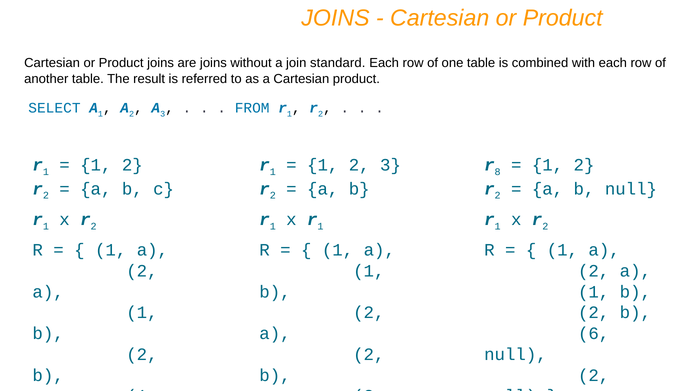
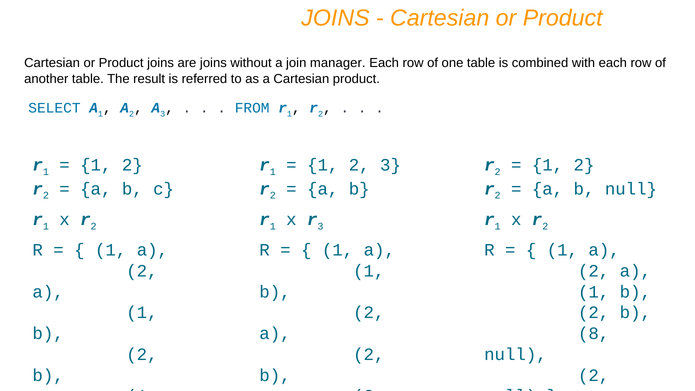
standard: standard -> manager (338, 63)
8: 8 -> 2 (498, 172)
x r 1: 1 -> 3 (321, 226)
6: 6 -> 8 (594, 334)
